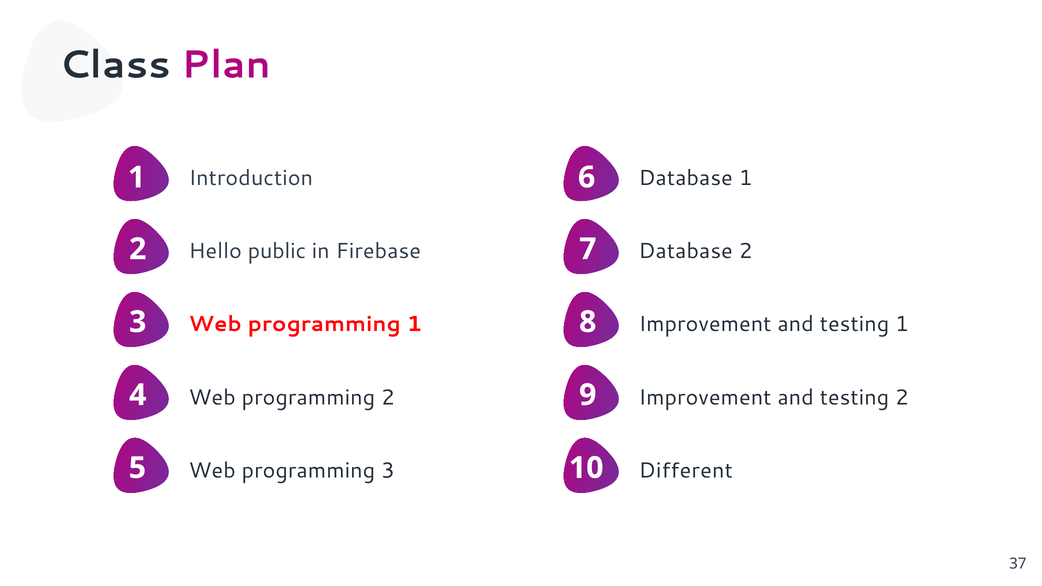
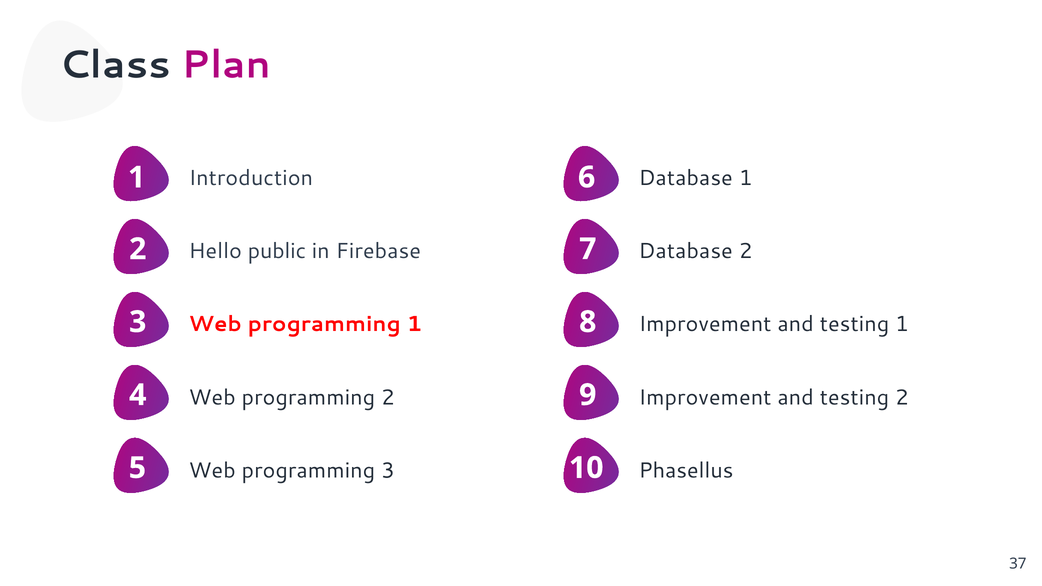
Different: Different -> Phasellus (686, 471)
